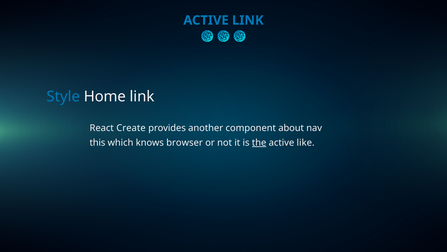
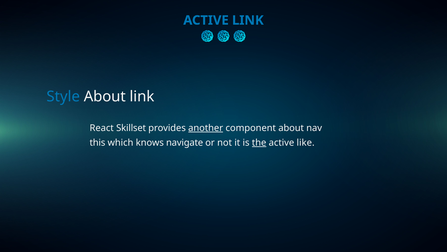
Style Home: Home -> About (105, 96)
Create: Create -> Skillset (131, 128)
another underline: none -> present (206, 128)
browser: browser -> navigate (185, 142)
